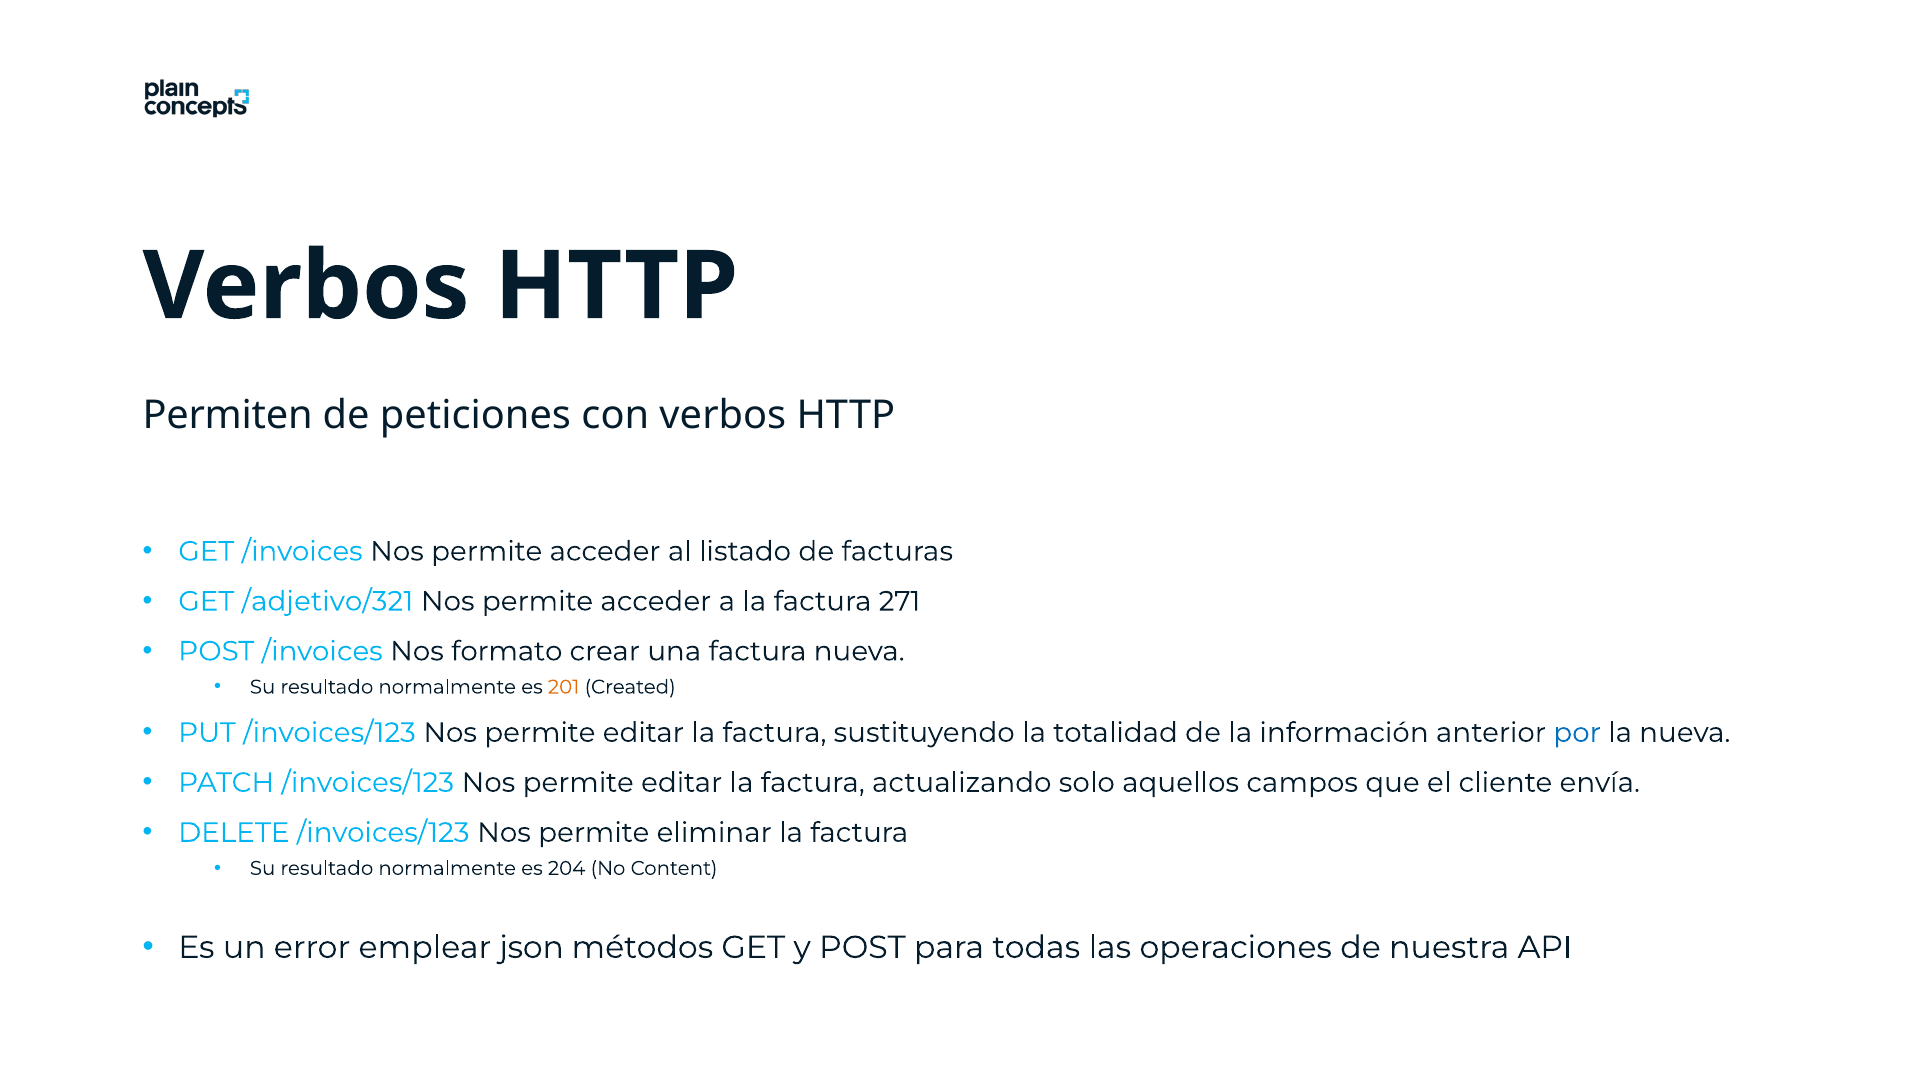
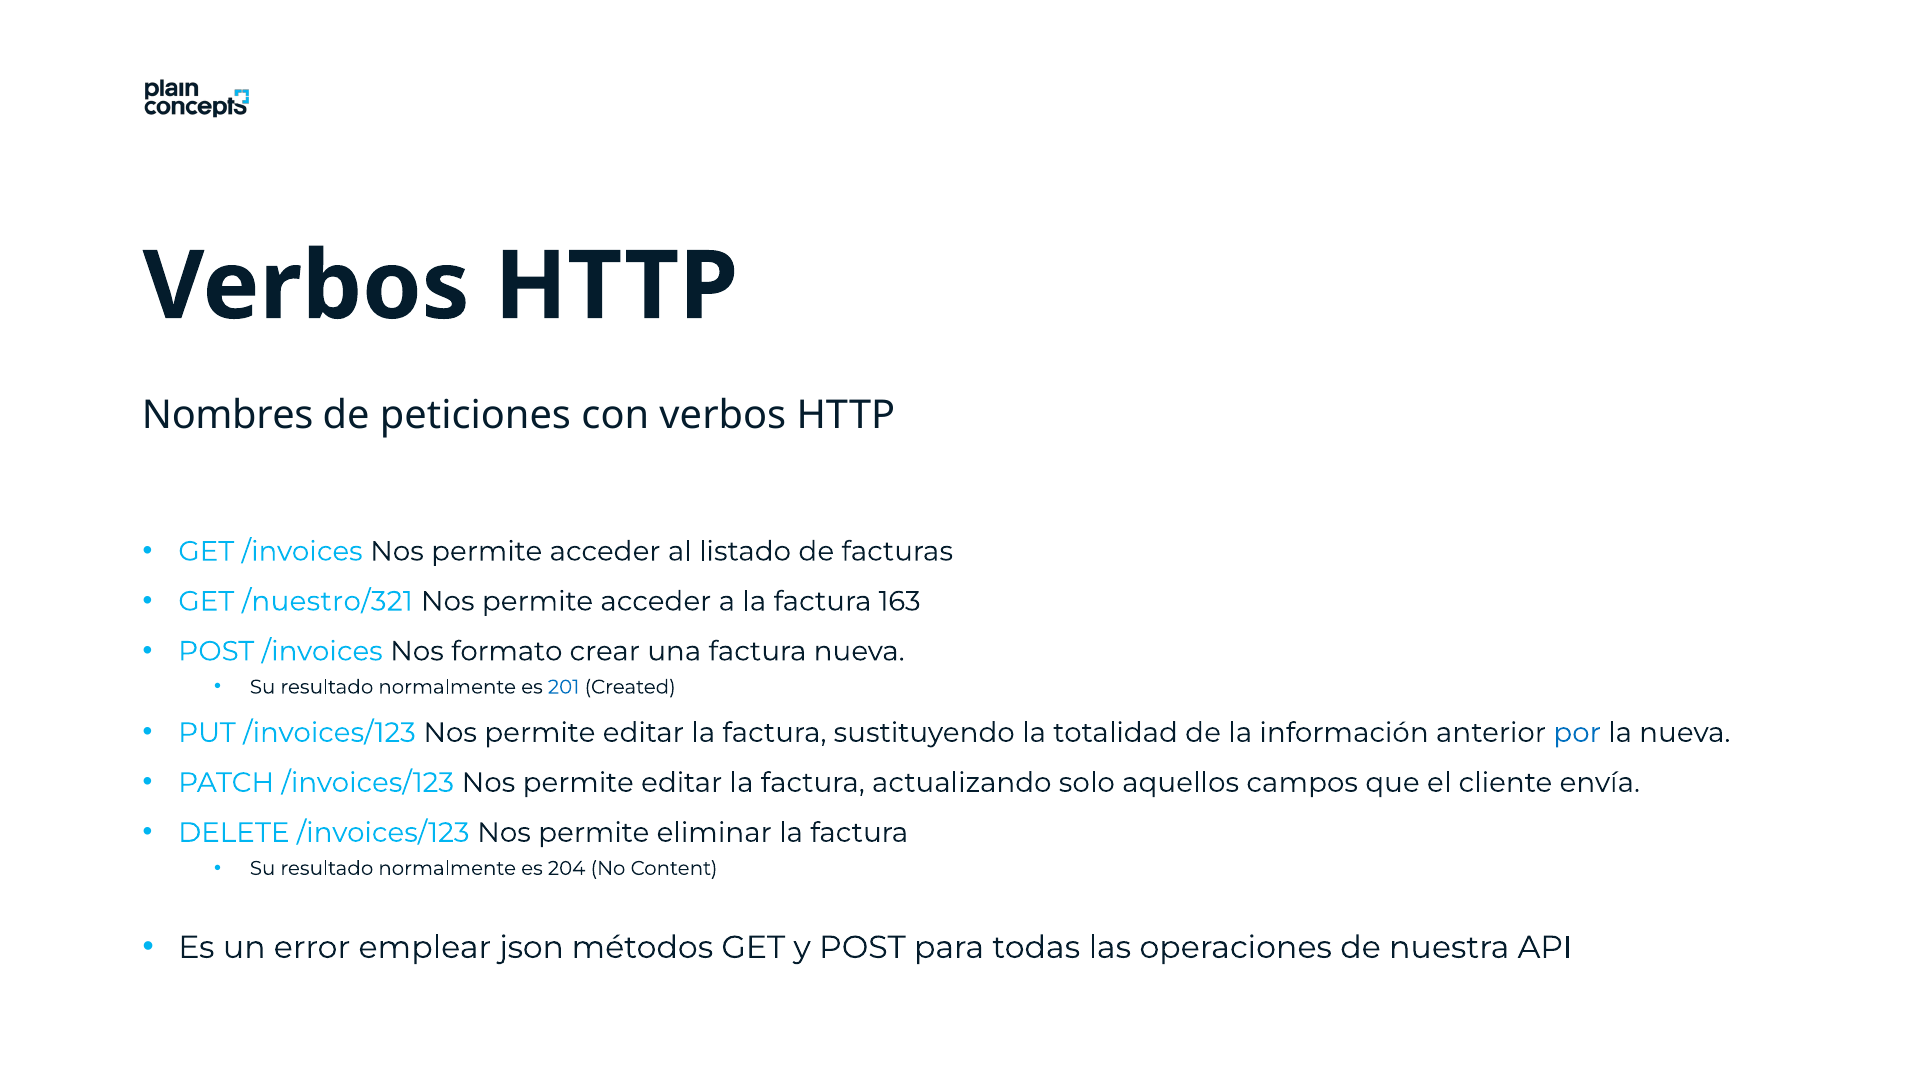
Permiten: Permiten -> Nombres (228, 416)
/adjetivo/321: /adjetivo/321 -> /nuestro/321 (327, 601)
271: 271 -> 163 (900, 601)
201 colour: orange -> blue (564, 687)
